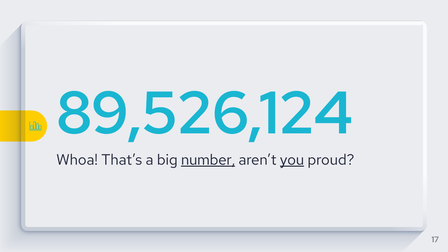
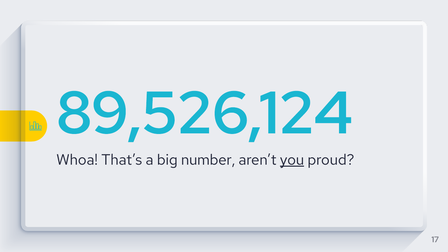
number underline: present -> none (208, 160)
